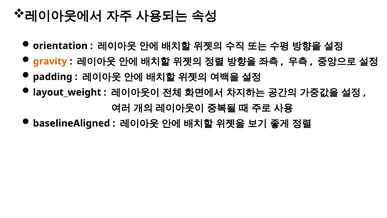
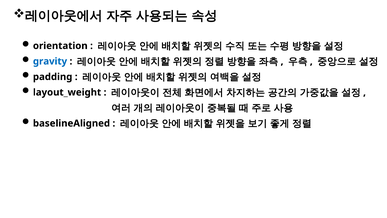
gravity colour: orange -> blue (50, 61)
